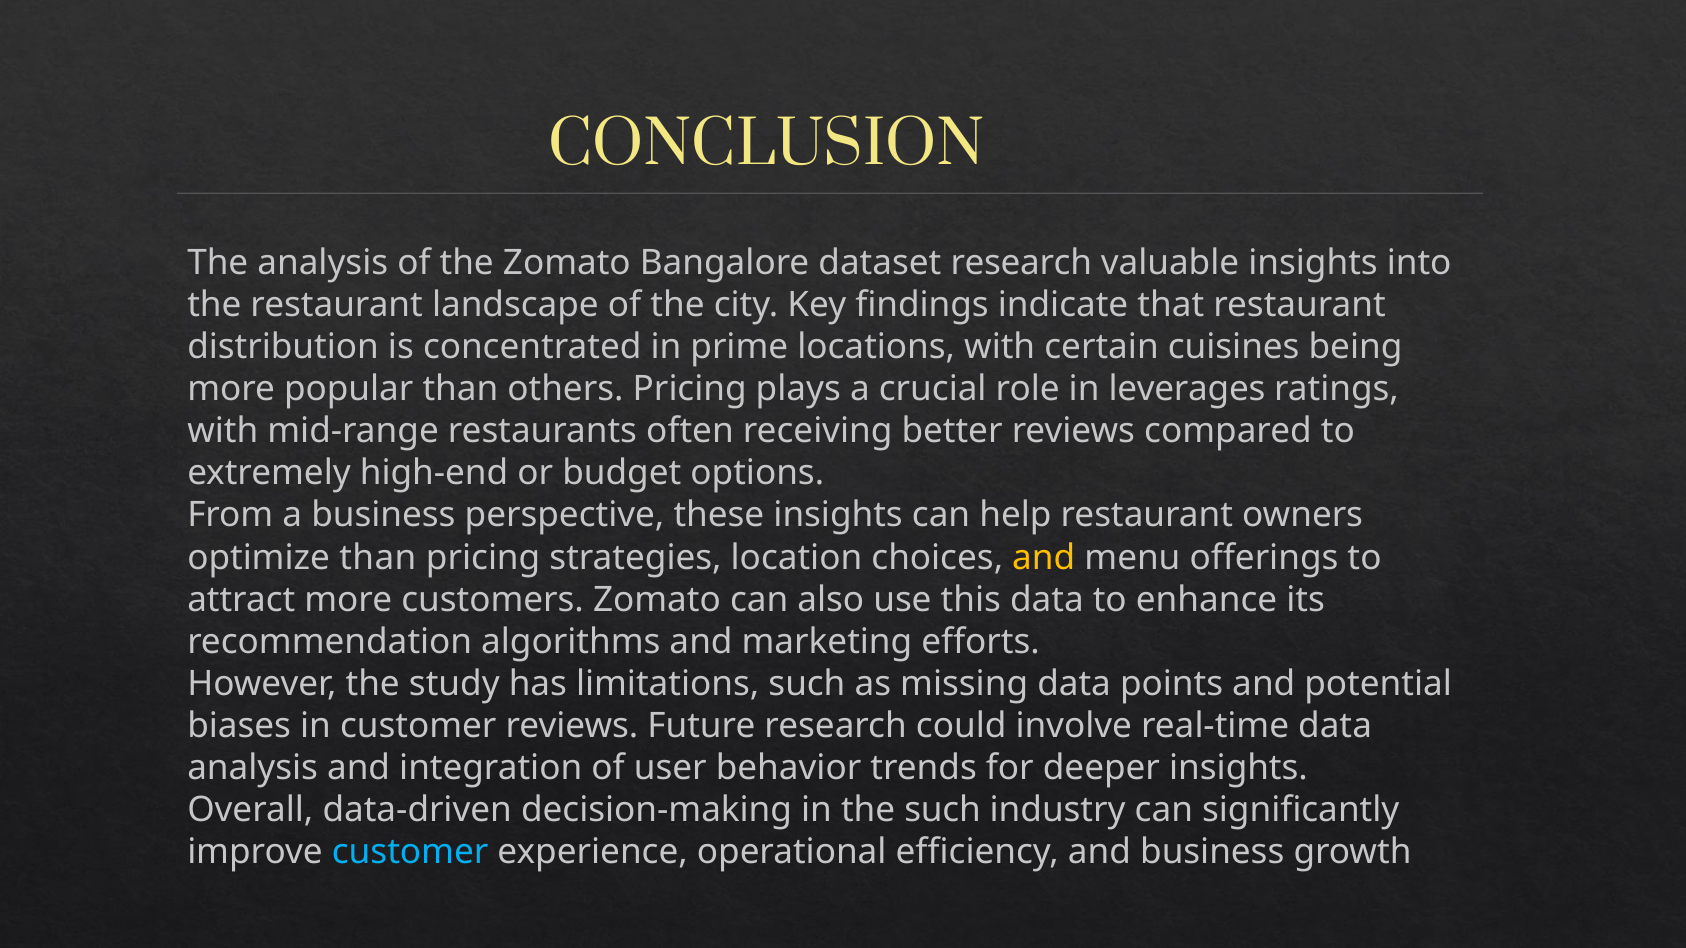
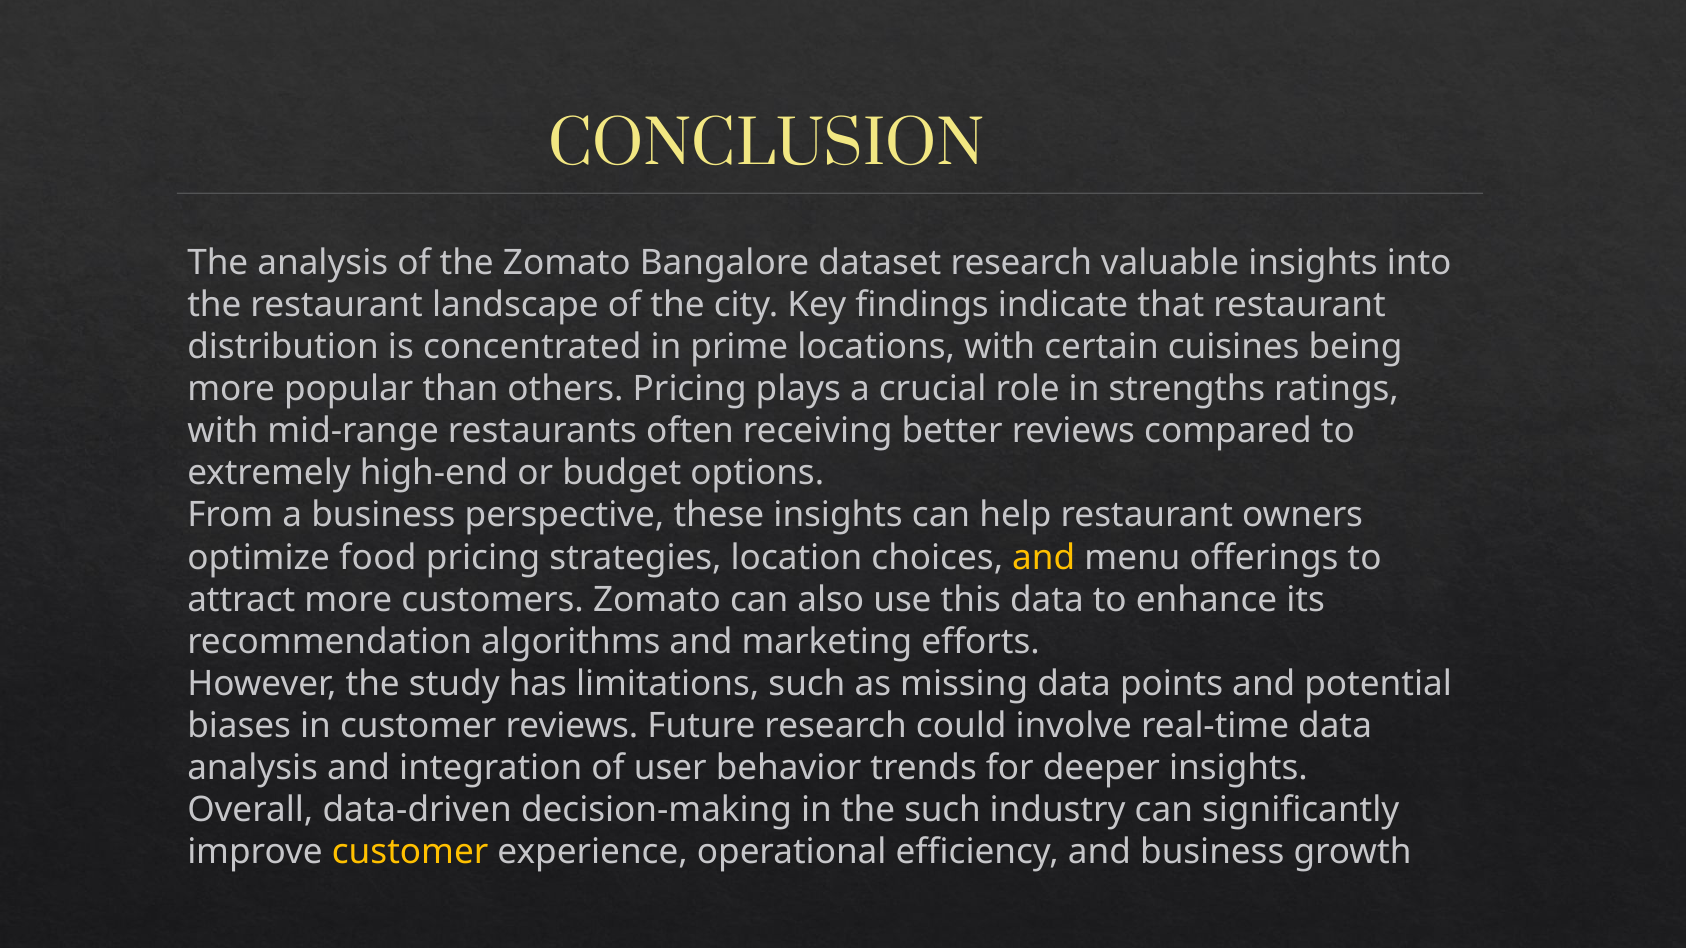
leverages: leverages -> strengths (1187, 389)
optimize than: than -> food (378, 558)
customer colour: light blue -> yellow (410, 853)
